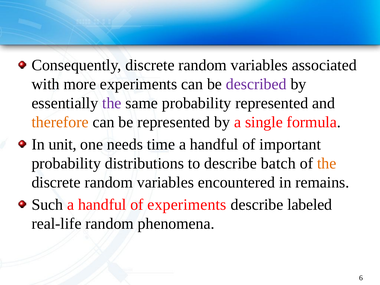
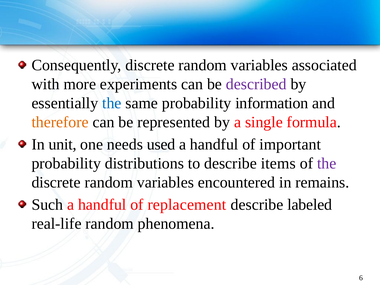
the colour: purple -> blue (112, 103)
probability represented: represented -> information (272, 103)
time: time -> used (161, 144)
batch: batch -> items (278, 163)
the colour: orange -> purple (327, 163)
of experiments: experiments -> replacement (187, 205)
